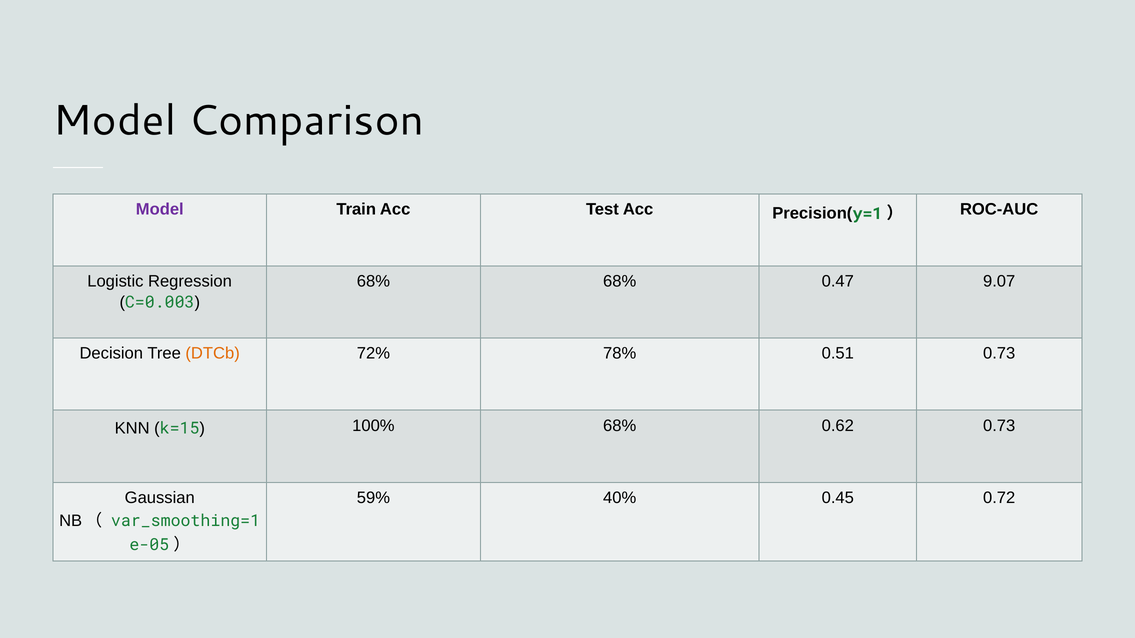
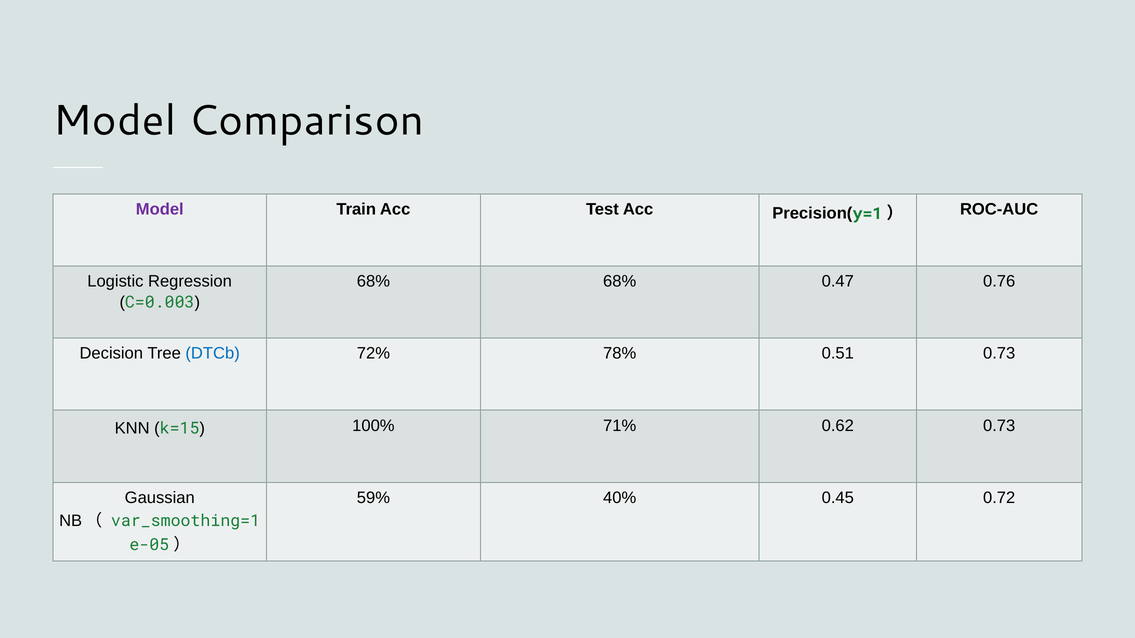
9.07: 9.07 -> 0.76 (999, 282)
DTCb colour: orange -> blue (213, 354)
100% 68%: 68% -> 71% (620, 426)
